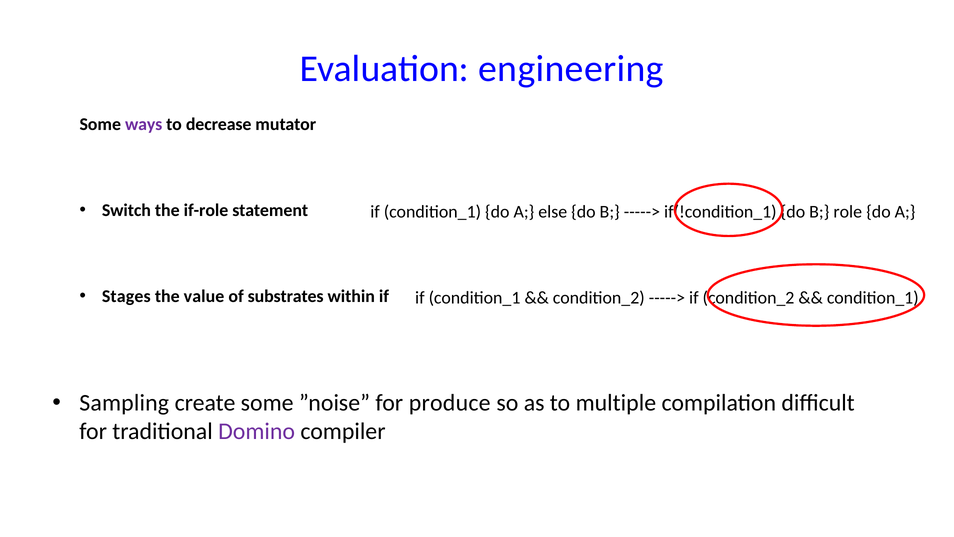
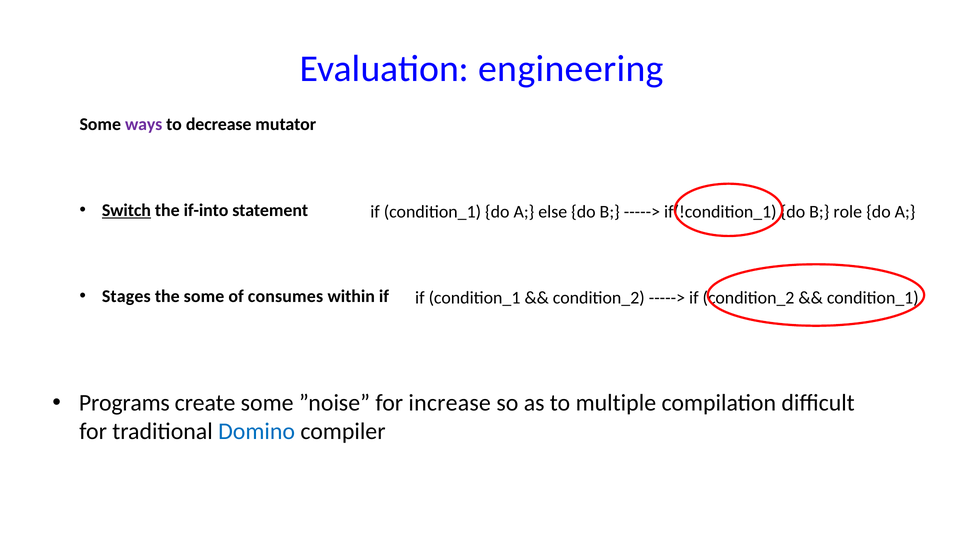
Switch underline: none -> present (126, 210)
if-role: if-role -> if-into (206, 210)
the value: value -> some (204, 296)
substrates: substrates -> consumes (285, 296)
Sampling: Sampling -> Programs (124, 403)
produce: produce -> increase (450, 403)
Domino colour: purple -> blue (257, 431)
